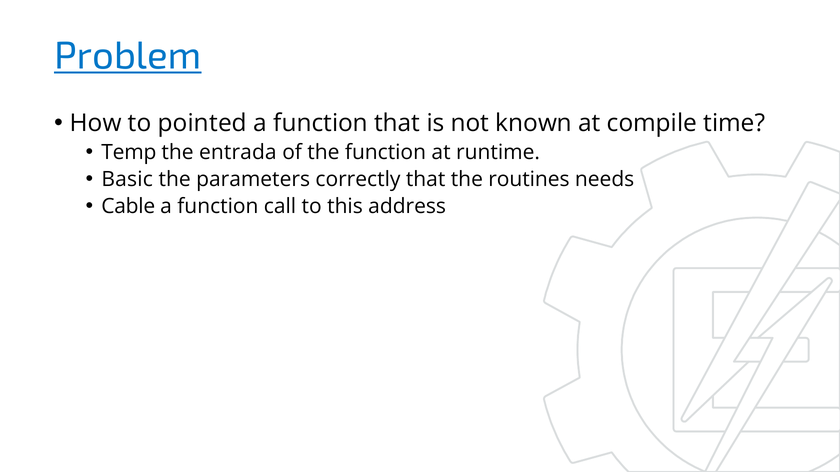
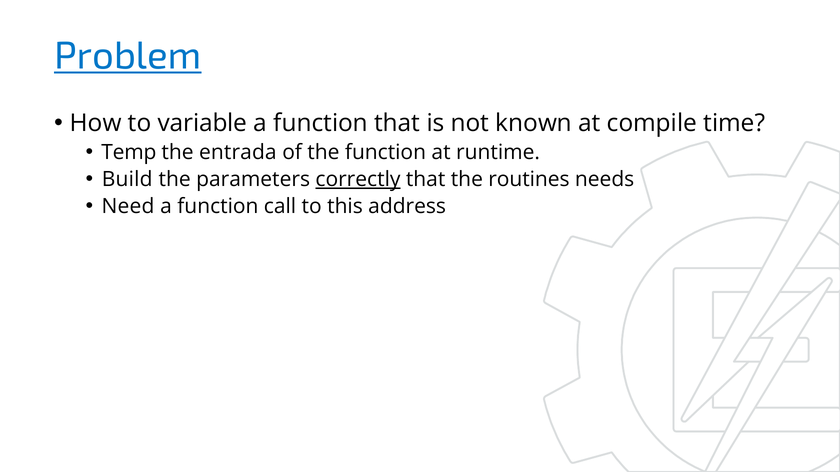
pointed: pointed -> variable (202, 123)
Basic: Basic -> Build (127, 179)
correctly underline: none -> present (358, 179)
Cable: Cable -> Need (128, 207)
